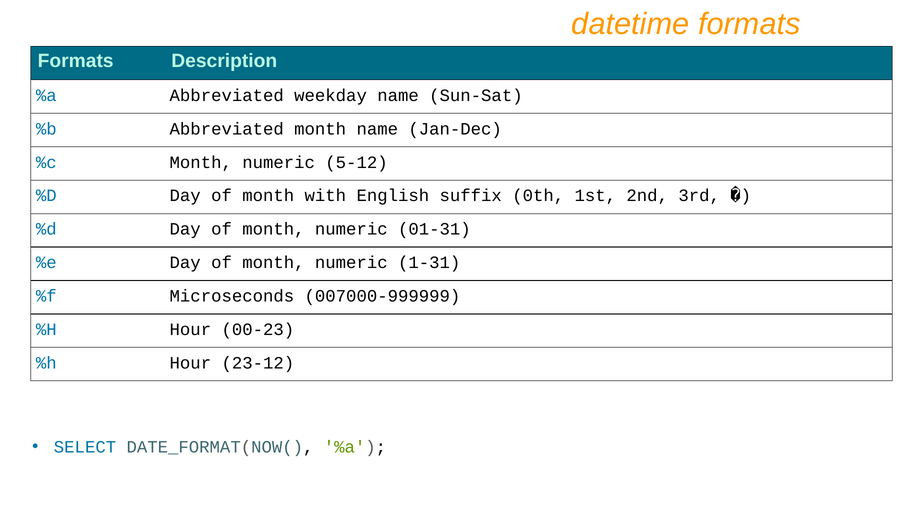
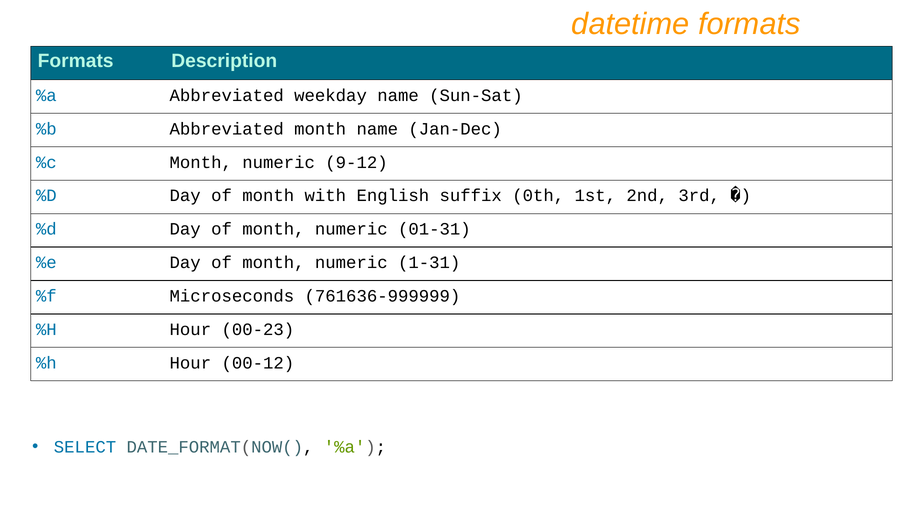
5-12: 5-12 -> 9-12 (357, 162)
007000-999999: 007000-999999 -> 761636-999999 (382, 296)
23-12: 23-12 -> 00-12 (258, 363)
